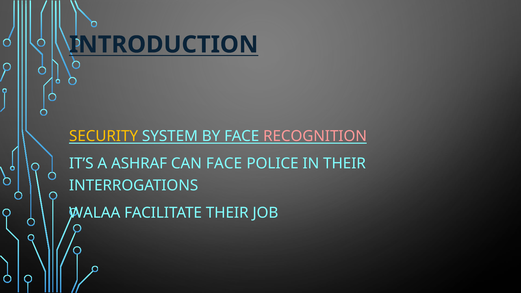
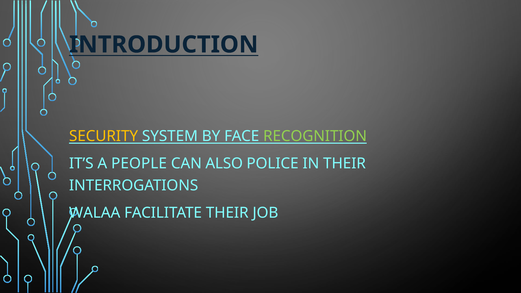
RECOGNITION colour: pink -> light green (315, 136)
ASHRAF: ASHRAF -> PEOPLE (139, 164)
CAN FACE: FACE -> ALSO (224, 164)
